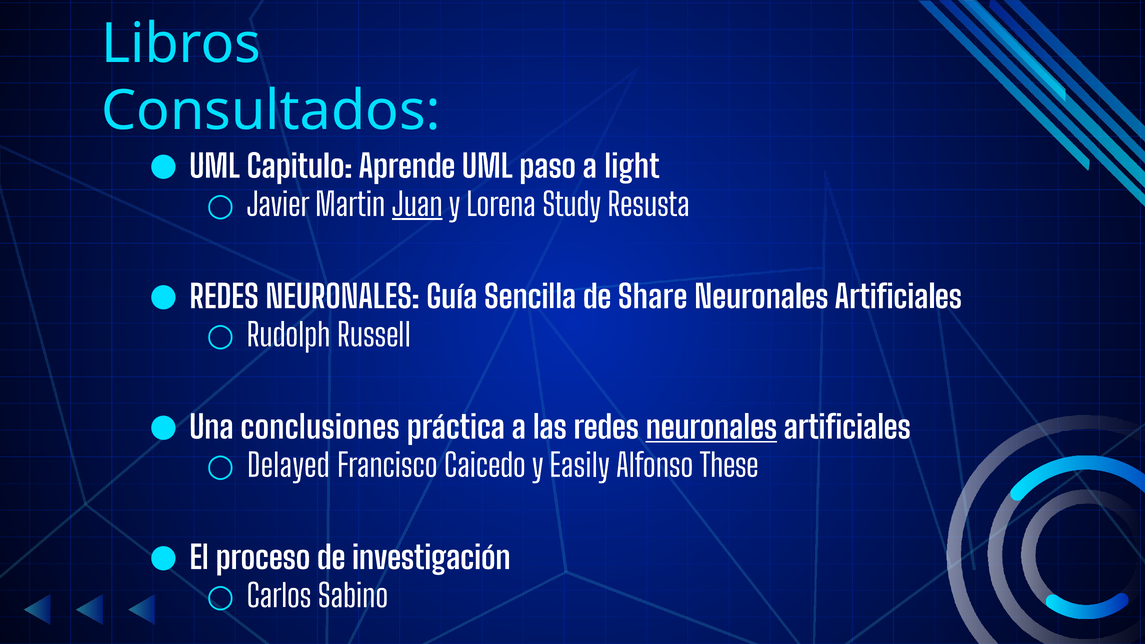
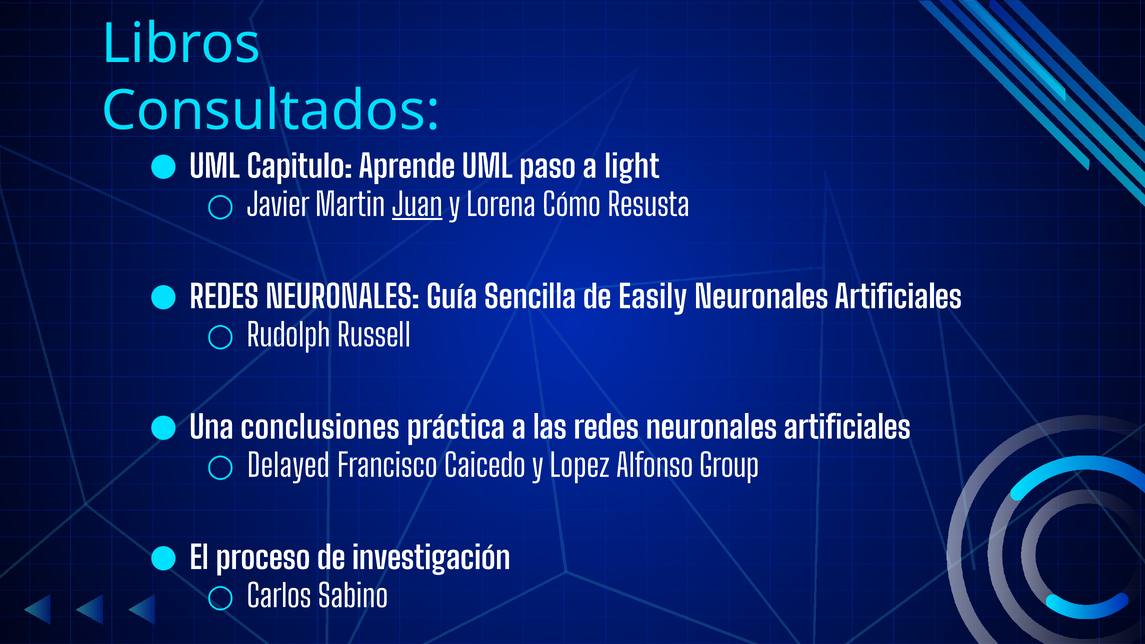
Study: Study -> Cómo (572, 205)
Share: Share -> Easily (653, 298)
neuronales underline: present -> none (711, 428)
Easily: Easily -> Lopez (579, 466)
These: These -> Group (729, 466)
